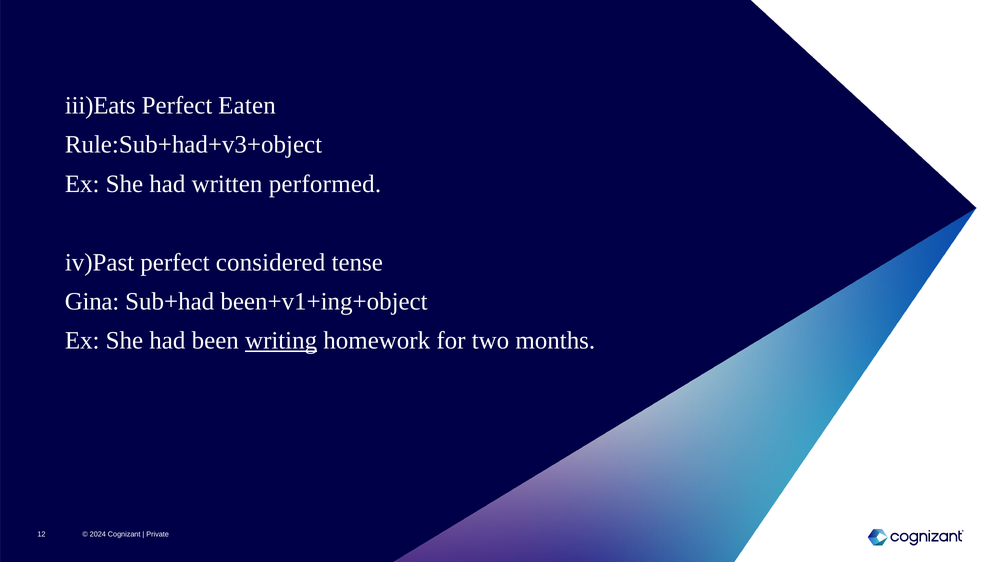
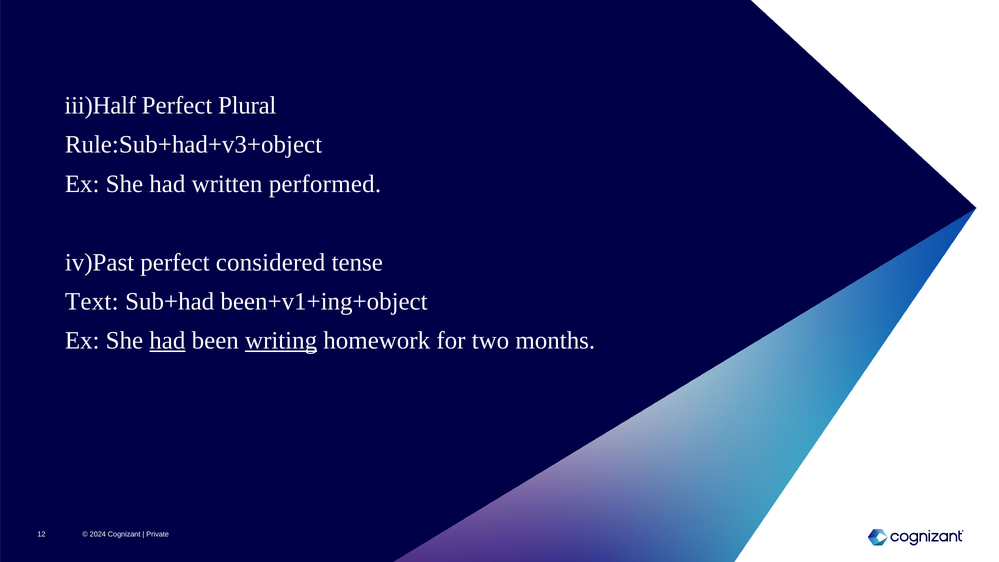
iii)Eats: iii)Eats -> iii)Half (100, 105)
Eaten: Eaten -> Plural (247, 105)
Gina: Gina -> Text (92, 301)
had underline: none -> present (167, 341)
